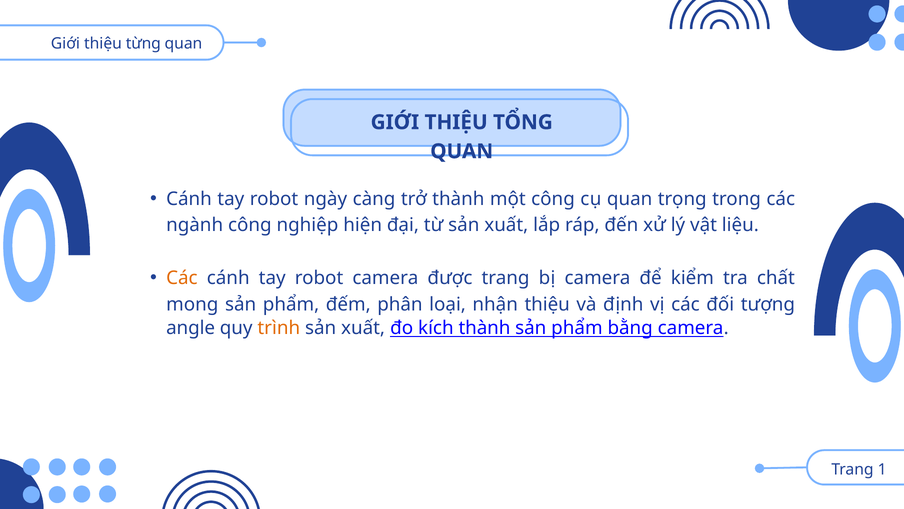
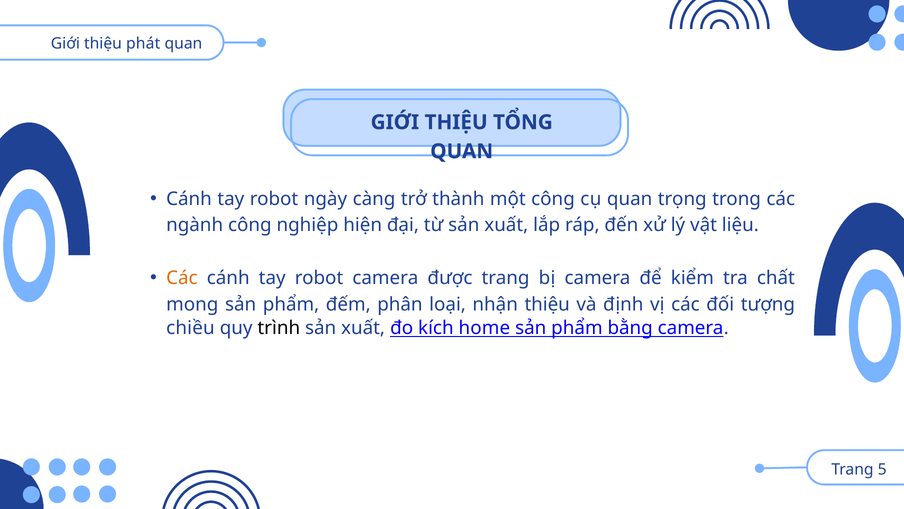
từng: từng -> phát (143, 44)
angle: angle -> chiều (190, 328)
trình colour: orange -> black (279, 328)
kích thành: thành -> home (484, 328)
1: 1 -> 5 (882, 469)
